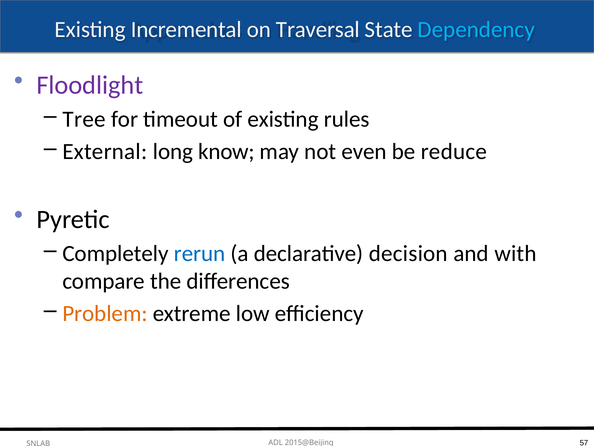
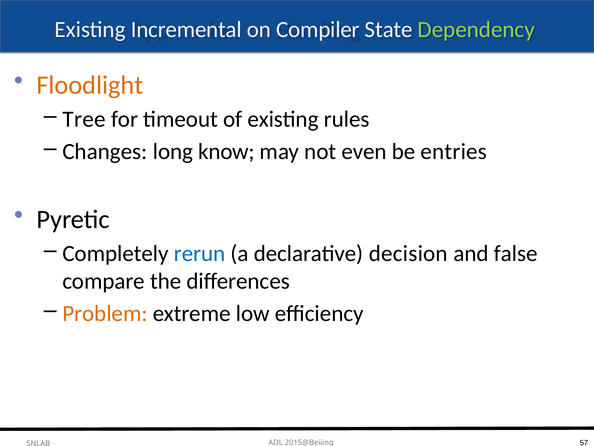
Traversal: Traversal -> Compiler (318, 29)
Dependency colour: light blue -> light green (476, 29)
Floodlight colour: purple -> orange (90, 85)
External: External -> Changes (105, 151)
reduce: reduce -> entries (454, 151)
with: with -> false (516, 253)
